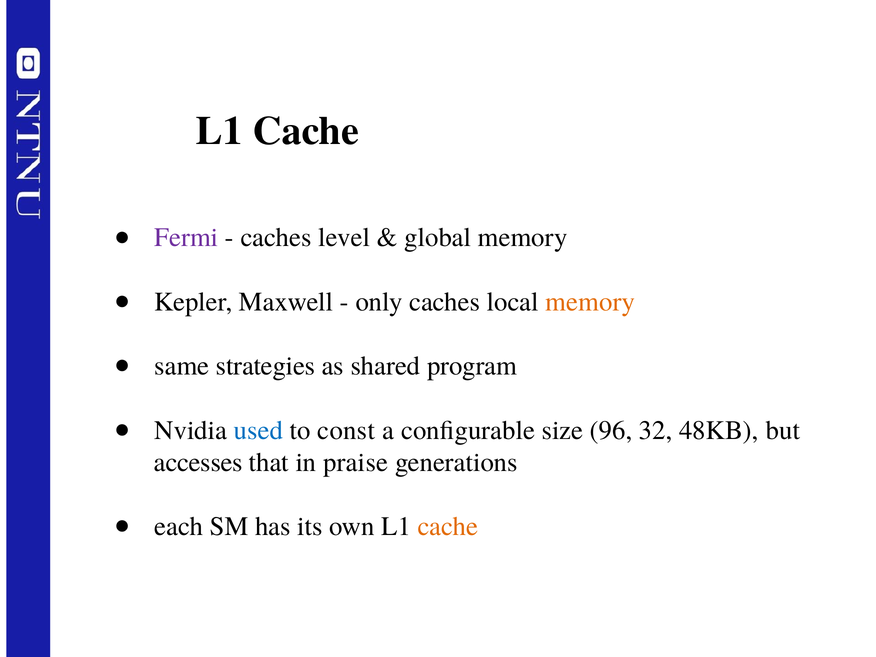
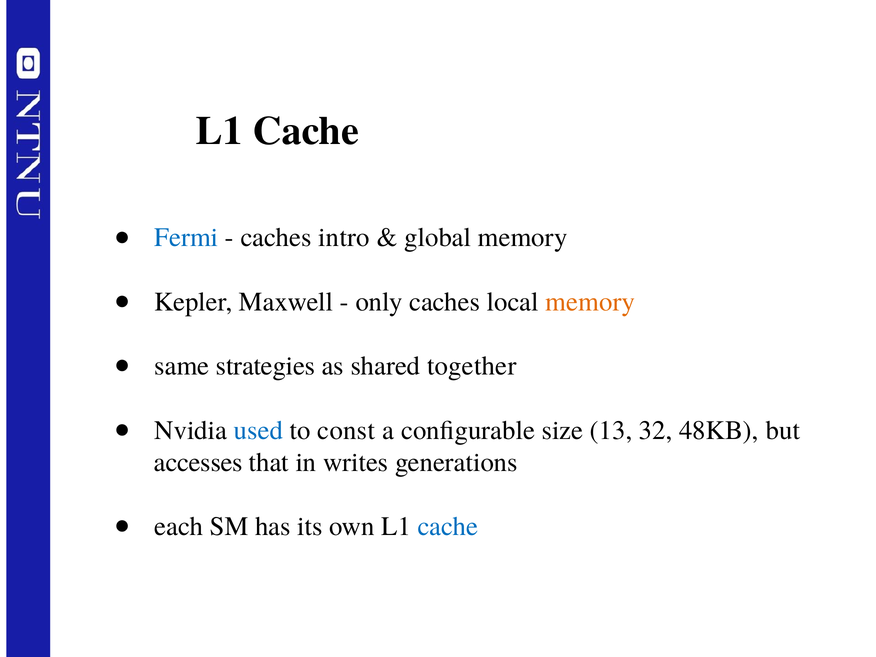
Fermi colour: purple -> blue (186, 238)
level: level -> intro (344, 238)
program: program -> together (472, 366)
96: 96 -> 13 (611, 430)
praise: praise -> writes (356, 462)
cache colour: orange -> blue (448, 527)
